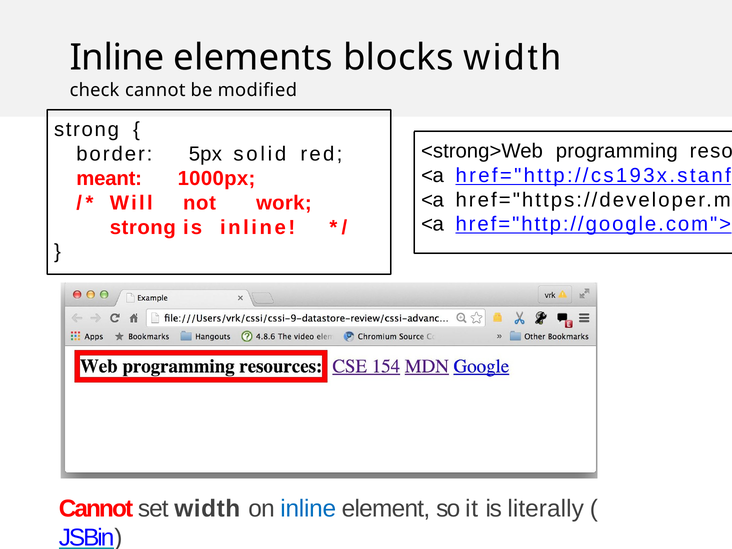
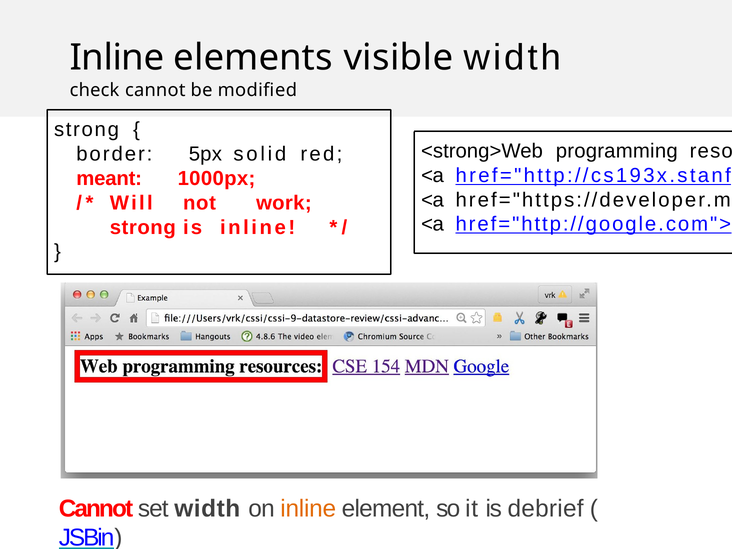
blocks: blocks -> visible (398, 58)
inline colour: blue -> orange (308, 509)
literally: literally -> debrief (546, 509)
